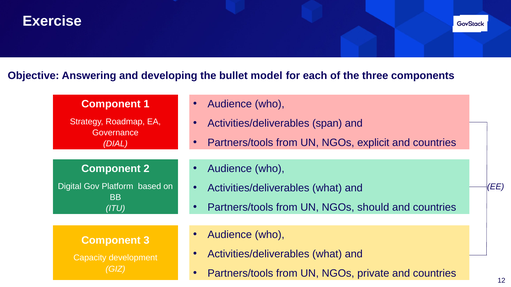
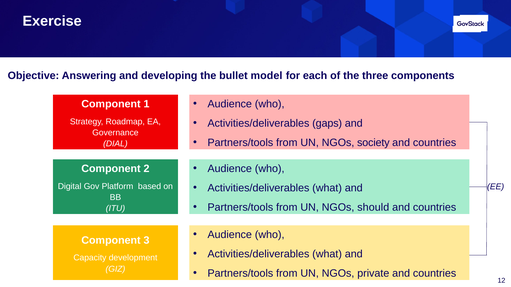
span: span -> gaps (327, 123)
explicit: explicit -> society (373, 143)
